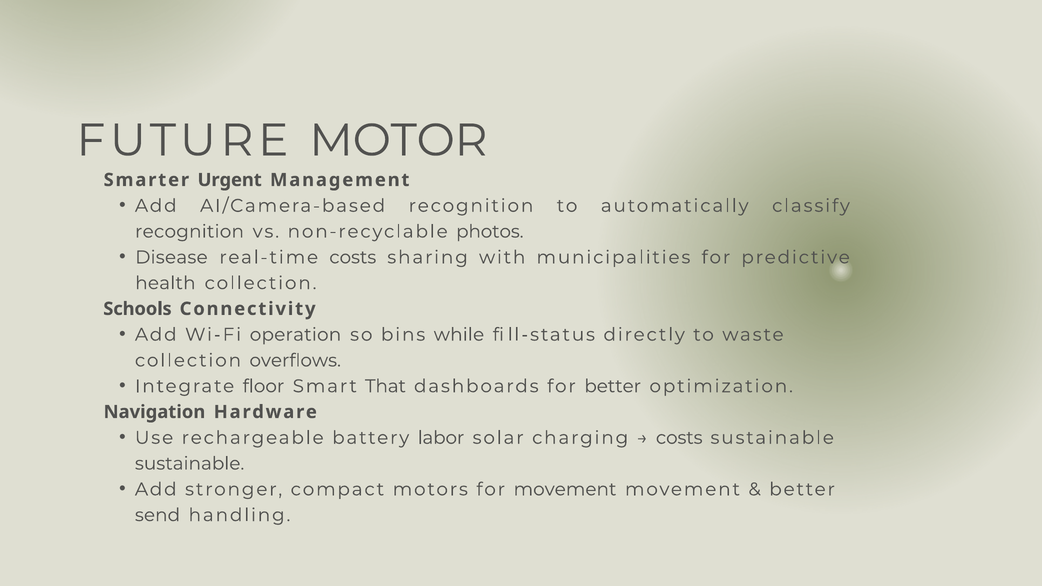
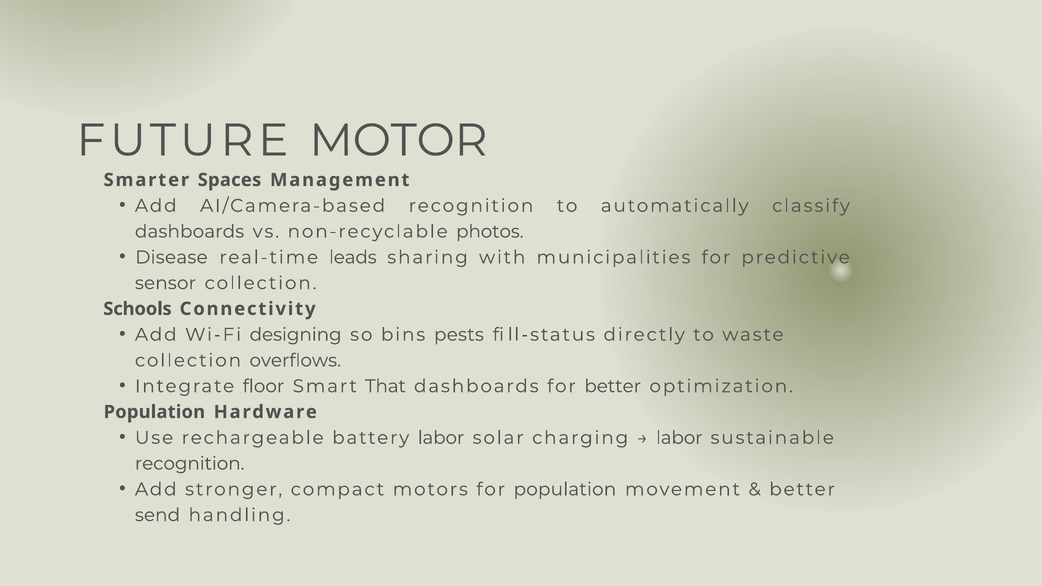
Urgent: Urgent -> Spaces (229, 180)
recognition: recognition -> dashboards (190, 232)
real-time costs: costs -> leads (353, 257)
health: health -> sensor (165, 283)
operation: operation -> designing (296, 335)
while: while -> pests (459, 335)
Navigation: Navigation -> Population (154, 412)
costs: costs -> labor (679, 438)
sustainable: sustainable -> recognition (190, 464)
for movement: movement -> population (565, 489)
